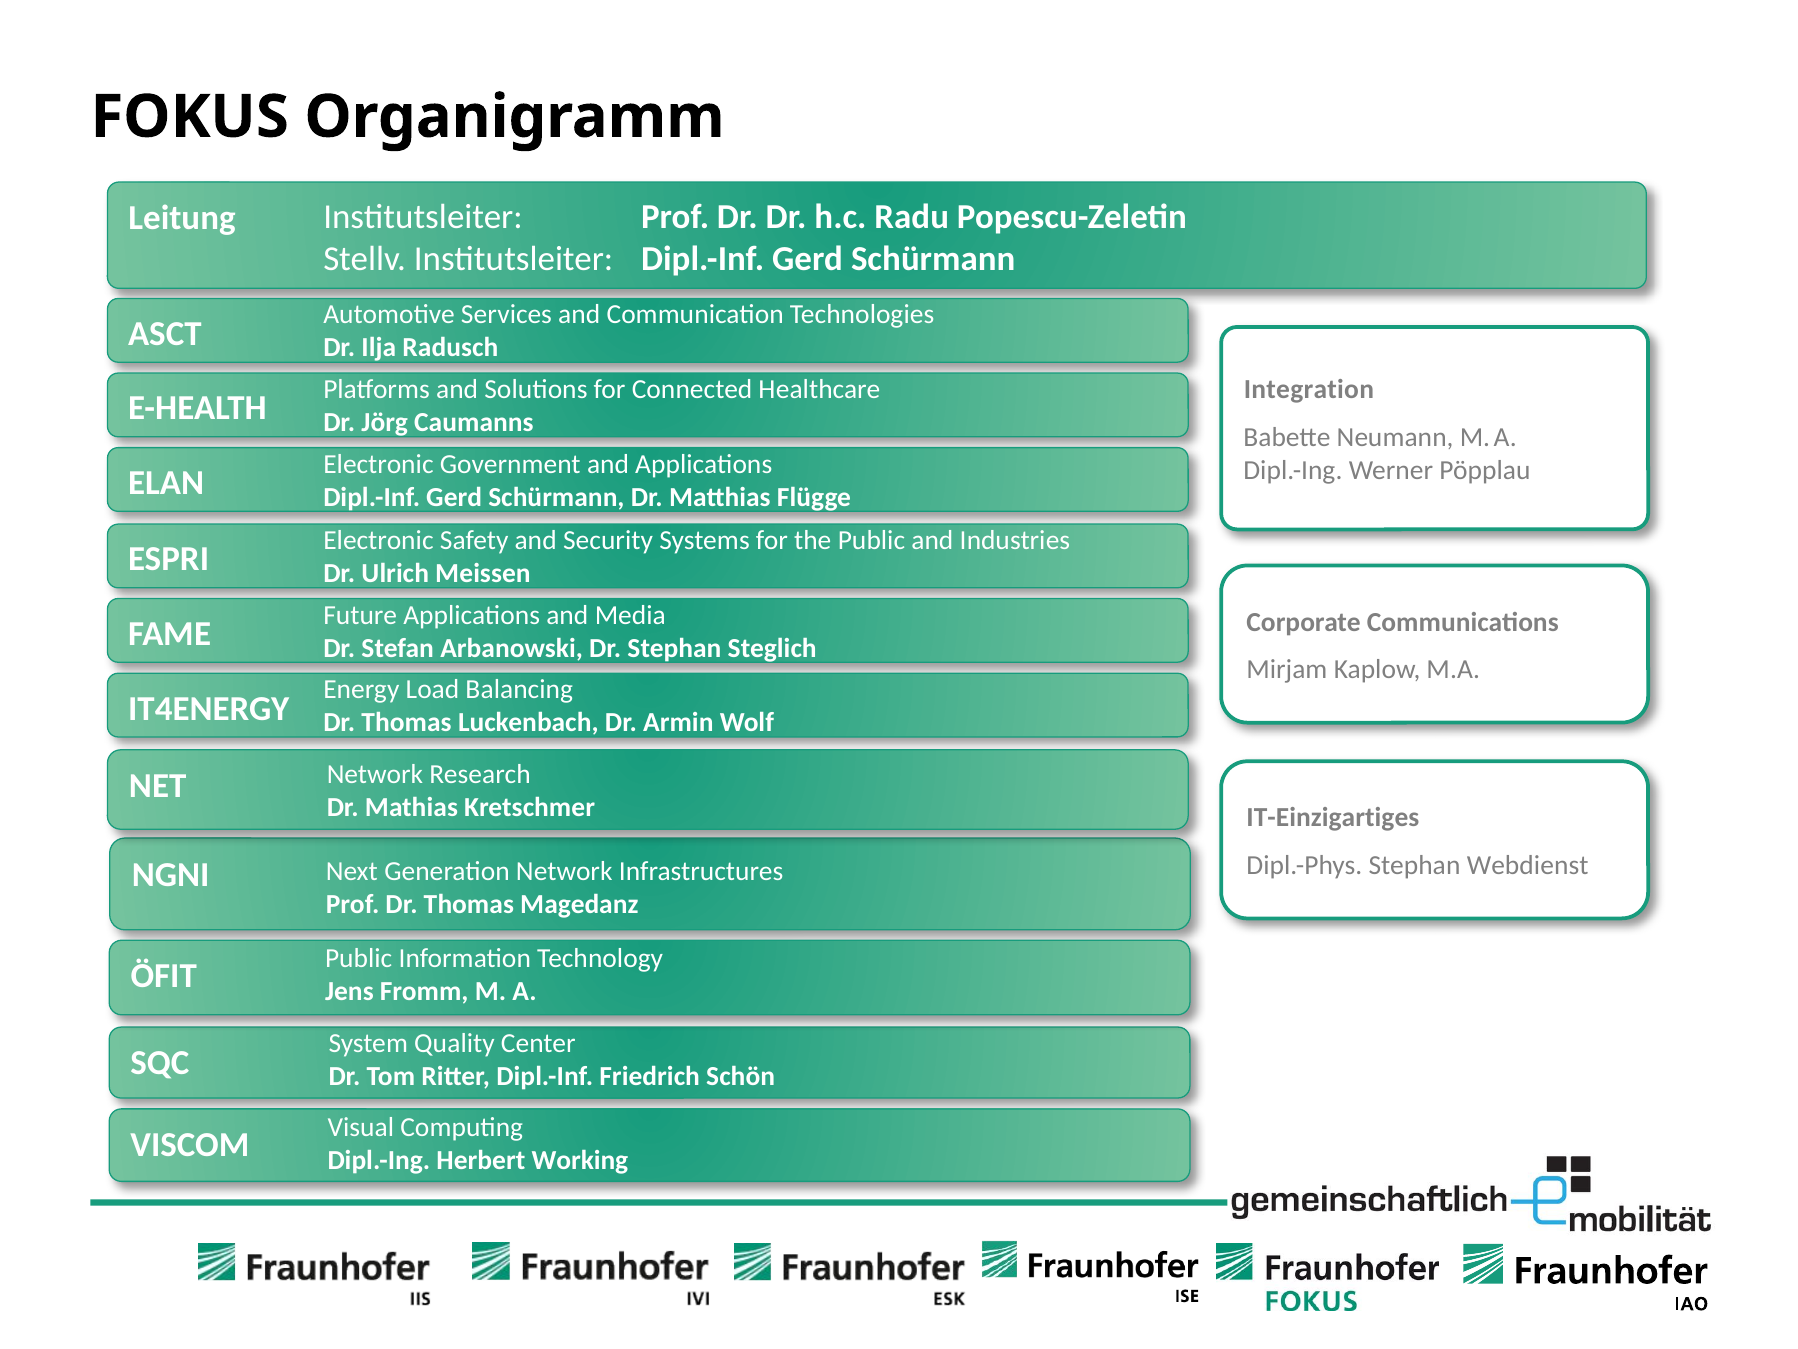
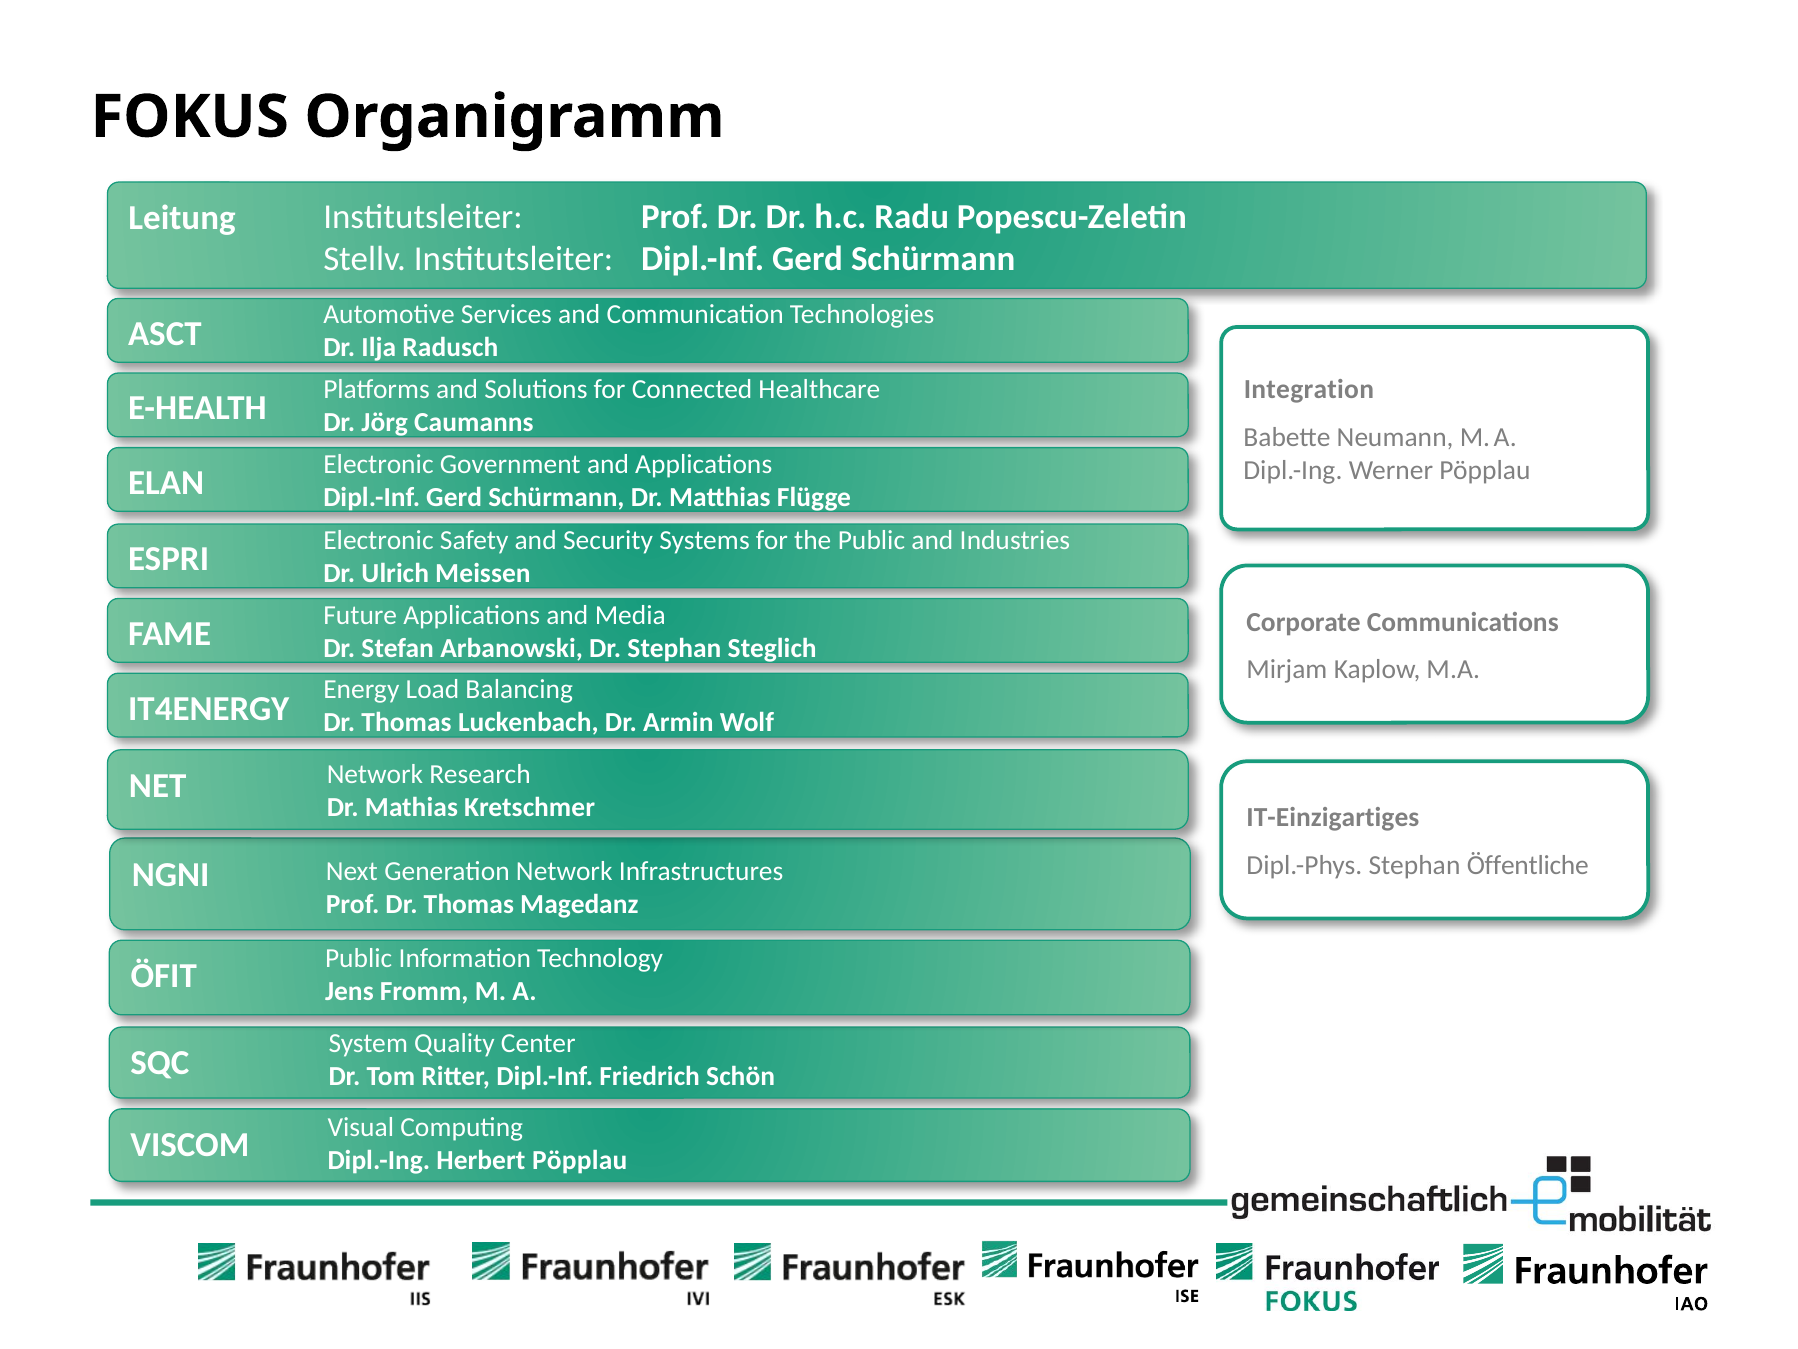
Webdienst: Webdienst -> Öffentliche (1528, 865)
Herbert Working: Working -> Pöpplau (580, 1160)
